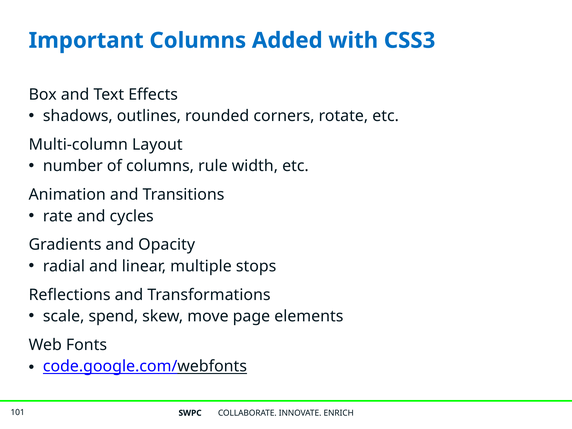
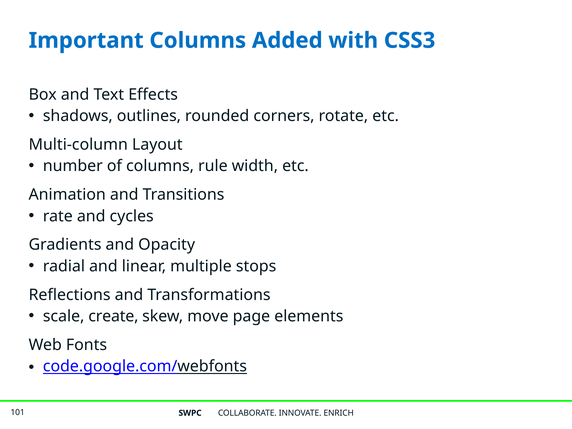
spend: spend -> create (113, 316)
